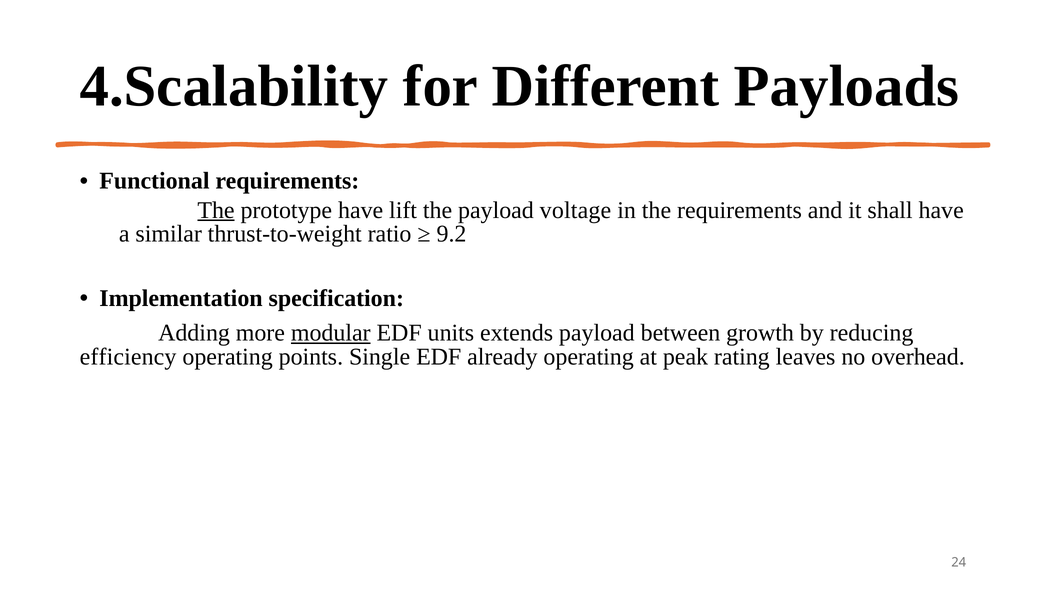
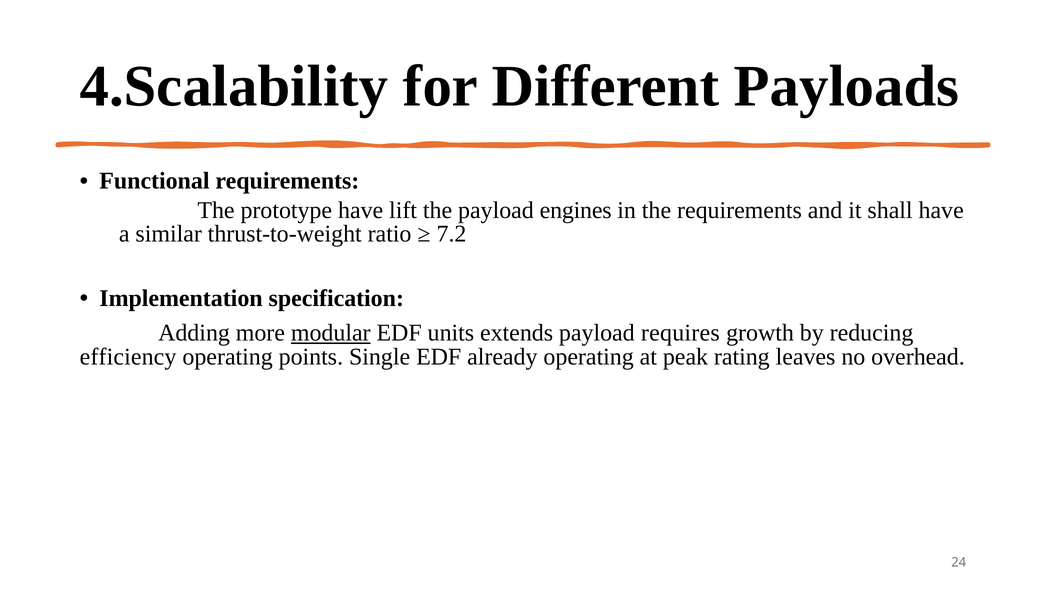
The underline: present -> none (216, 210)
voltage: voltage -> engines (576, 210)
9.2: 9.2 -> 7.2 (452, 234)
between: between -> requires (680, 333)
